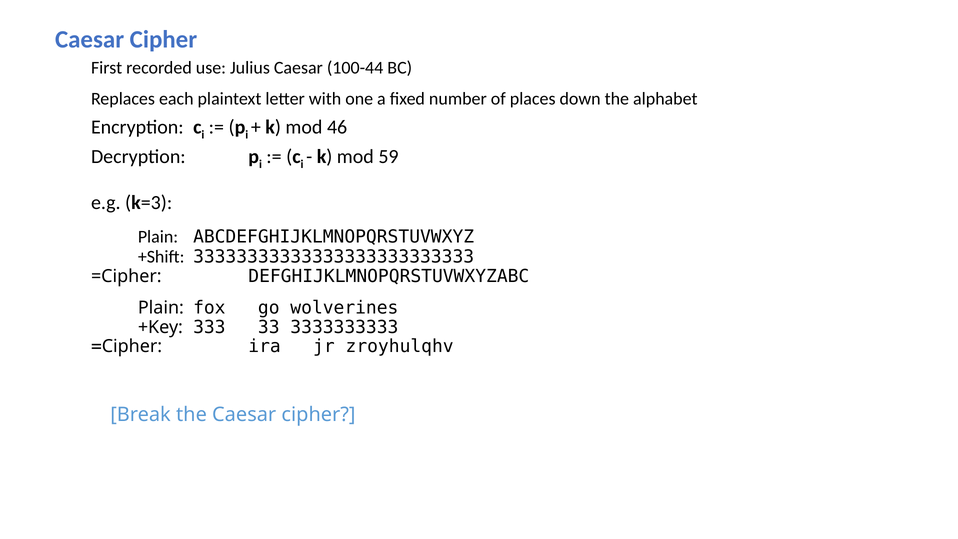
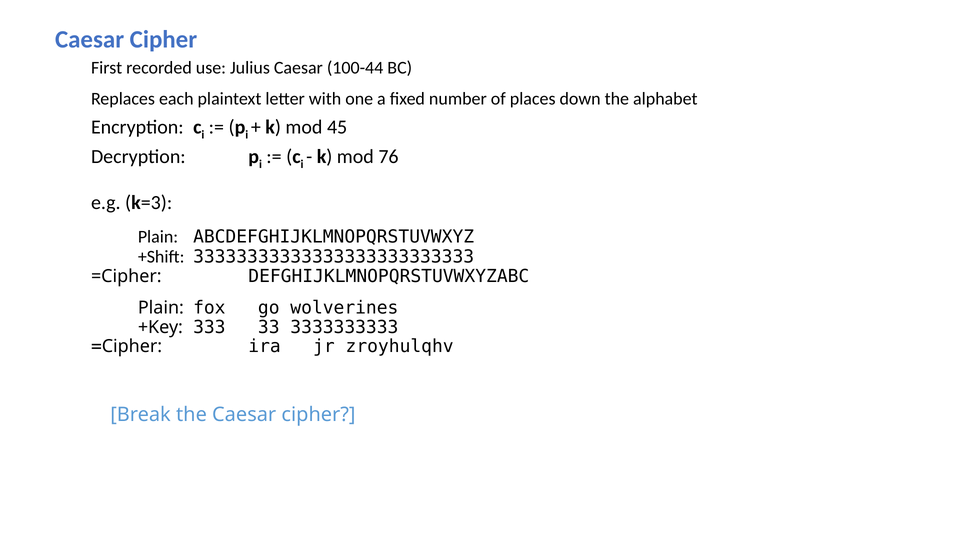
46: 46 -> 45 (337, 127)
59: 59 -> 76 (389, 157)
